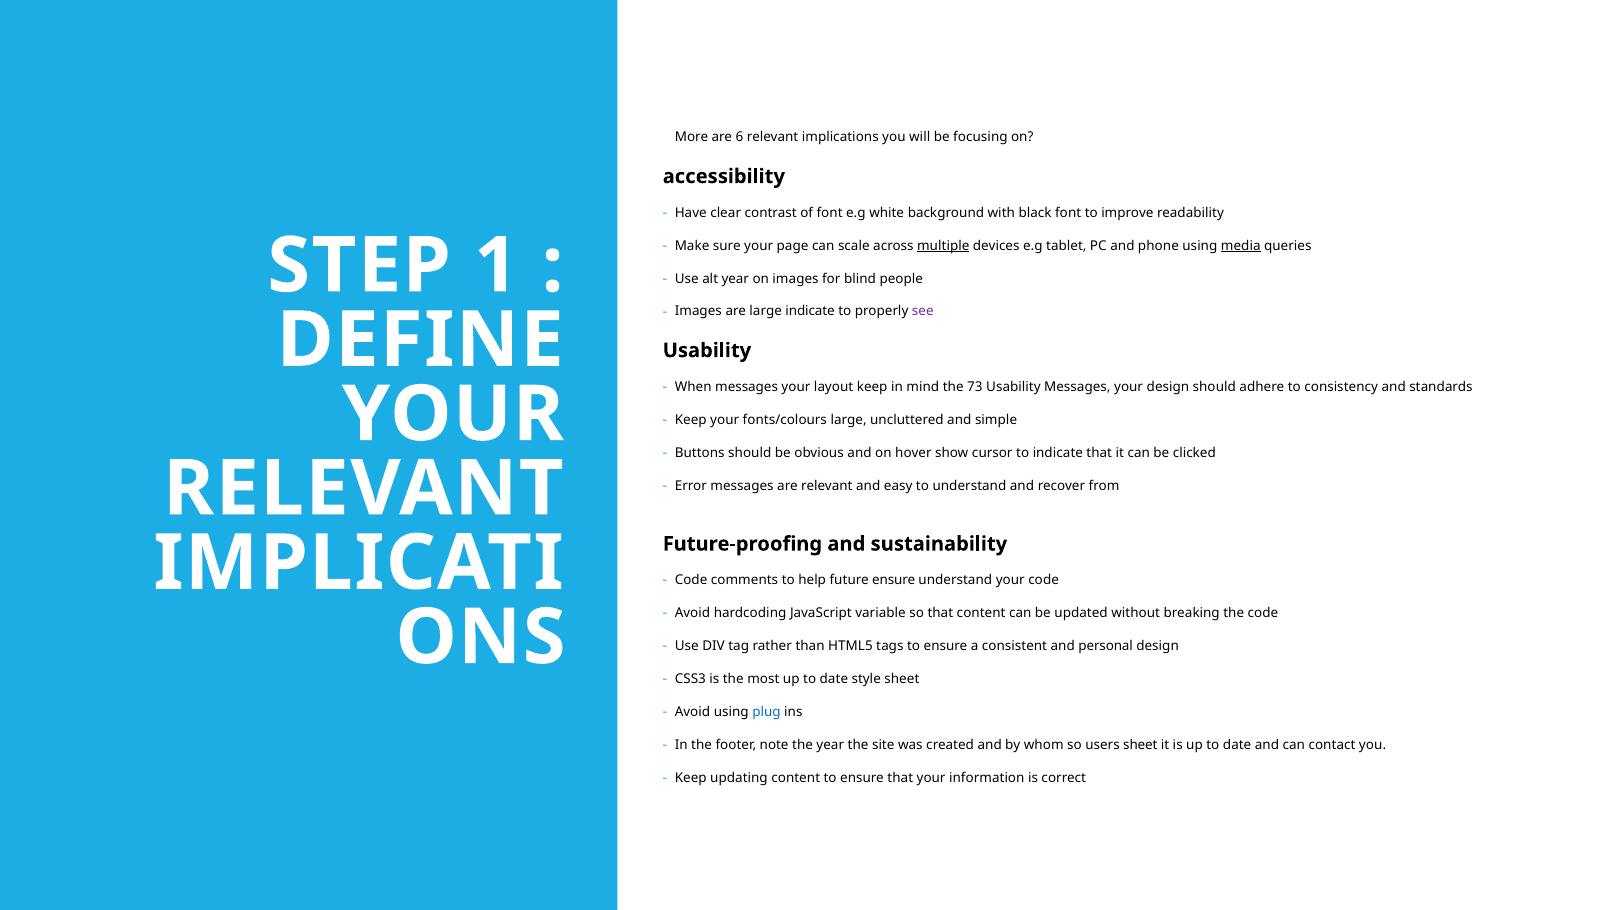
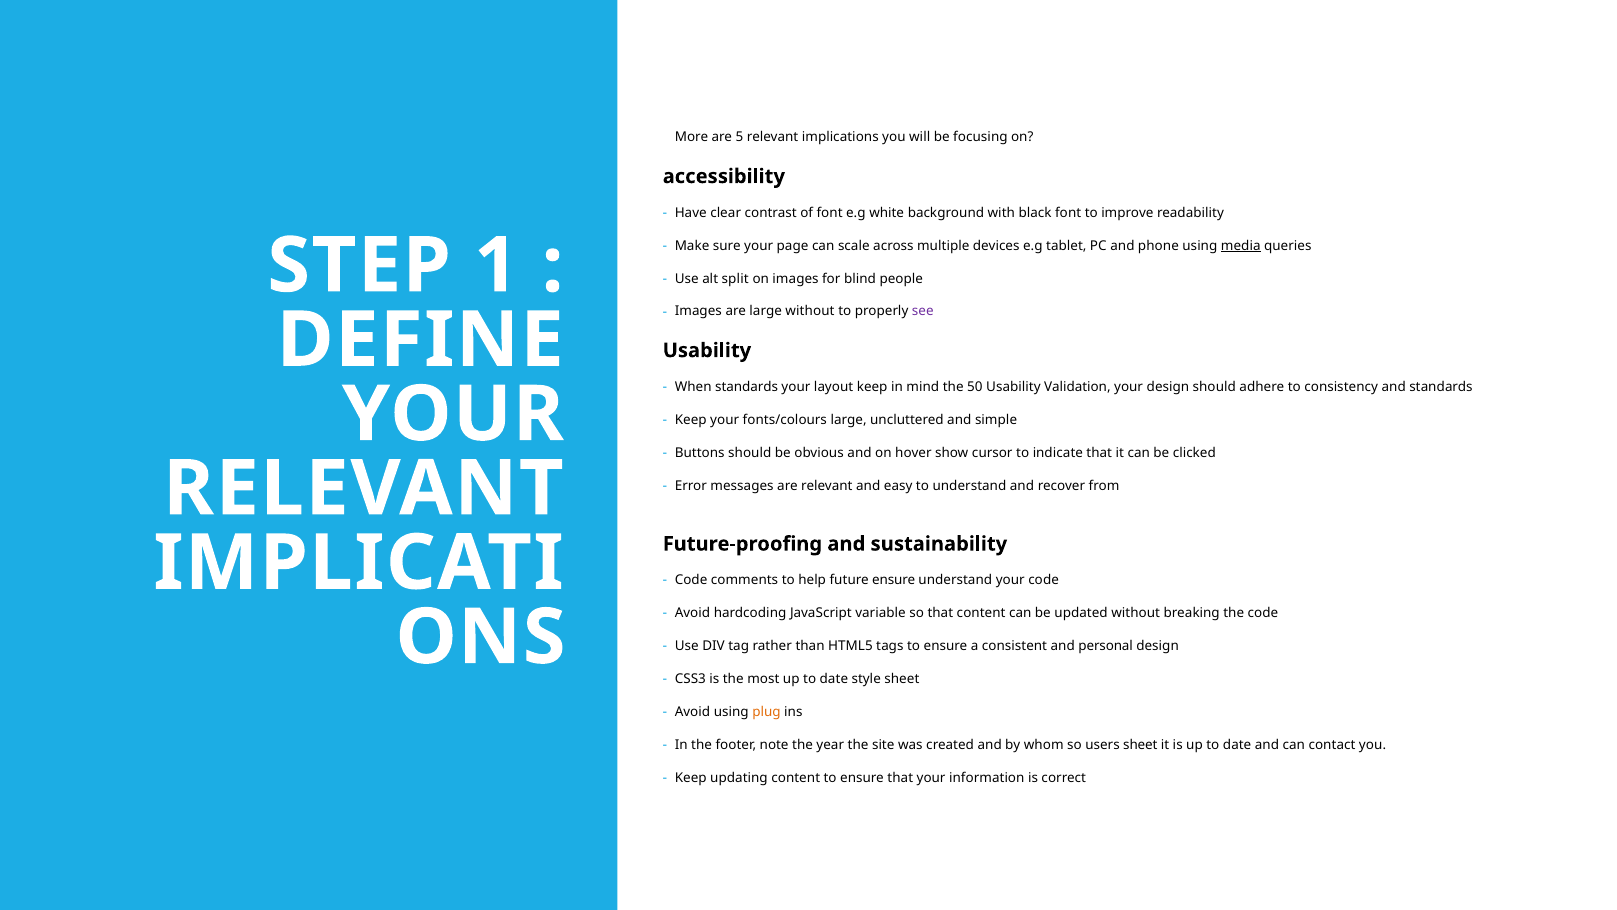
6: 6 -> 5 (740, 137)
multiple underline: present -> none (943, 246)
alt year: year -> split (735, 278)
large indicate: indicate -> without (810, 311)
When messages: messages -> standards (747, 387)
73: 73 -> 50 (975, 387)
Usability Messages: Messages -> Validation (1077, 387)
plug colour: blue -> orange (767, 712)
